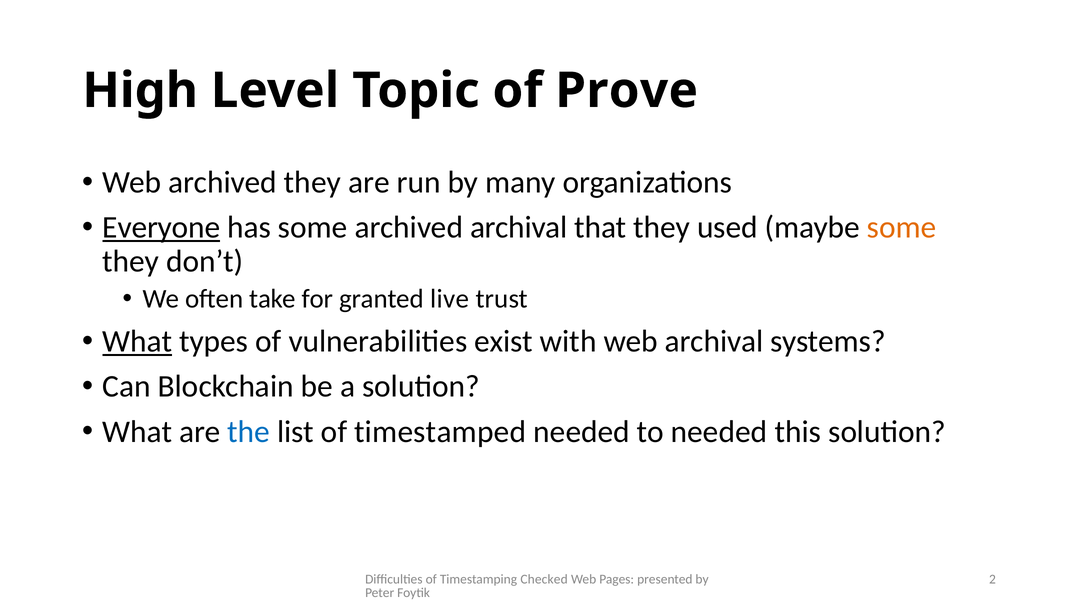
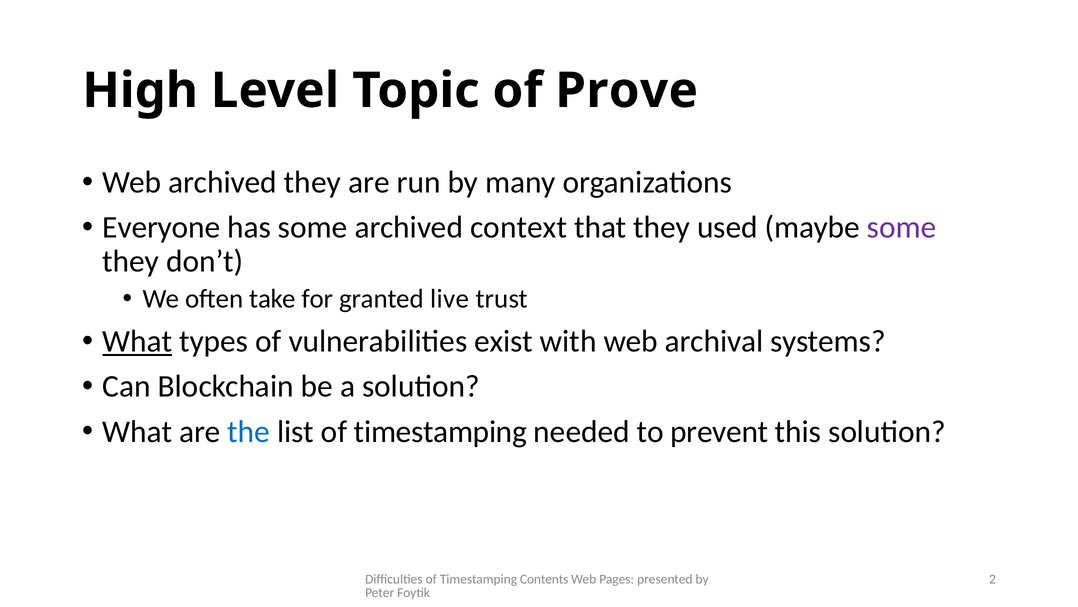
Everyone underline: present -> none (161, 227)
archived archival: archival -> context (519, 227)
some colour: orange -> purple (902, 227)
list of timestamped: timestamped -> timestamping (440, 431)
to needed: needed -> prevent (719, 431)
Checked: Checked -> Contents (544, 579)
